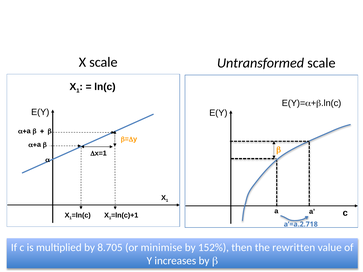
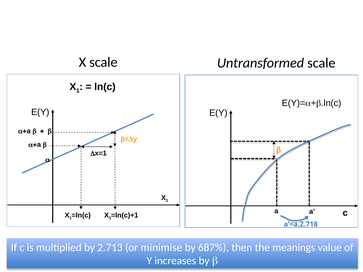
8.705: 8.705 -> 2.713 (110, 248)
152%: 152% -> 687% (214, 248)
rewritten: rewritten -> meanings (294, 248)
